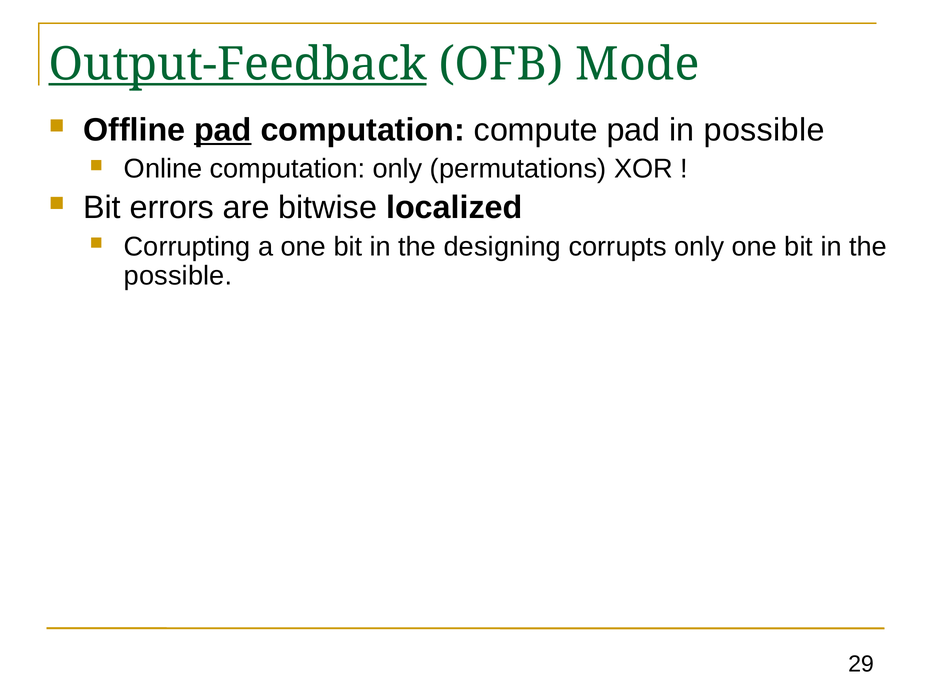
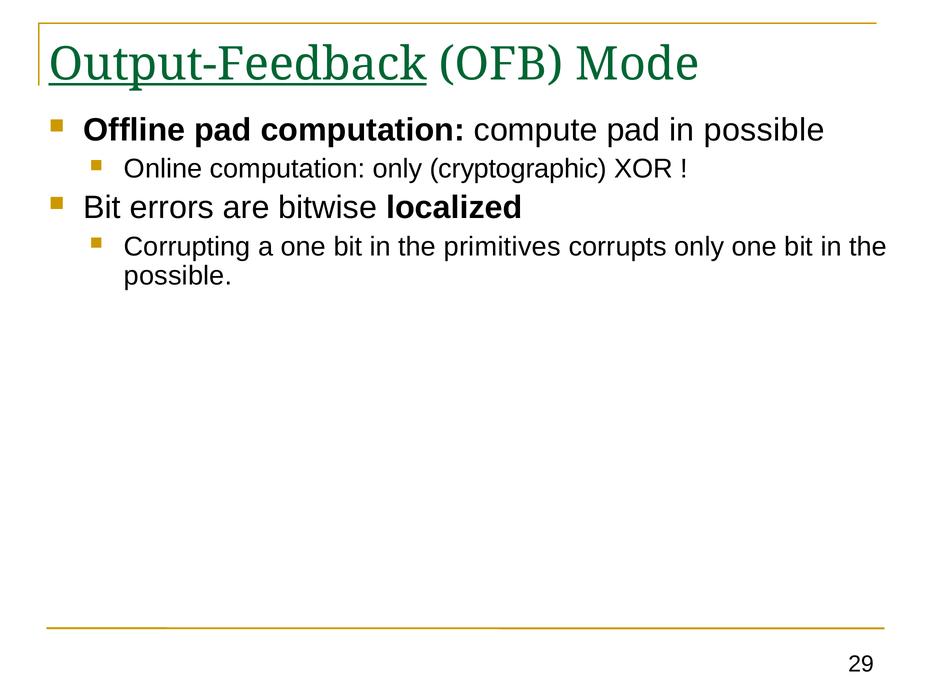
pad underline: present -> none (223, 130)
permutations: permutations -> cryptographic (518, 169)
designing: designing -> primitives (502, 247)
